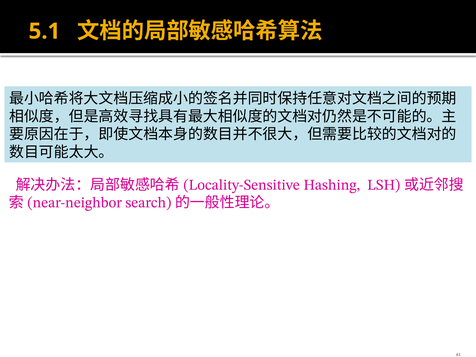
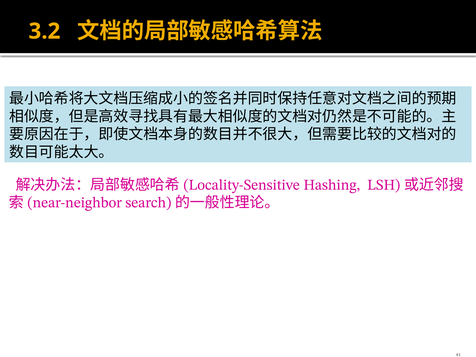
5.1: 5.1 -> 3.2 (44, 31)
